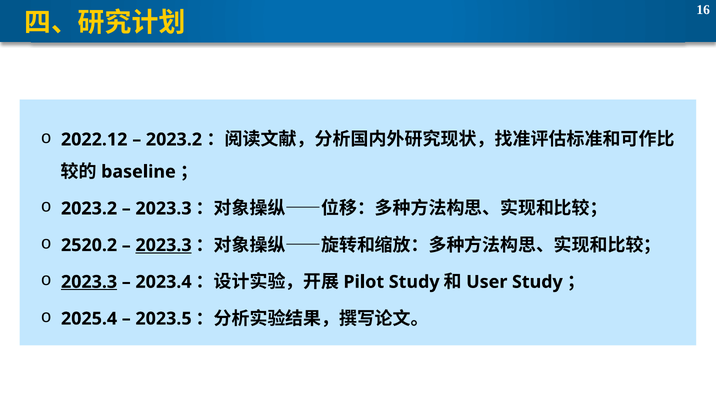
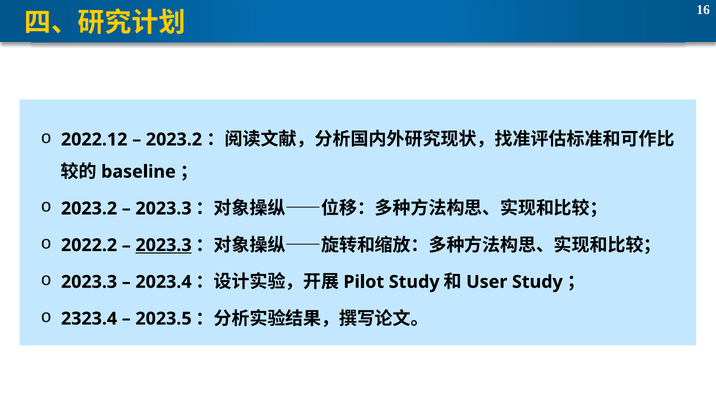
2520.2: 2520.2 -> 2022.2 (89, 245)
2023.3 underline: present -> none (89, 282)
2025.4: 2025.4 -> 2323.4 (89, 318)
